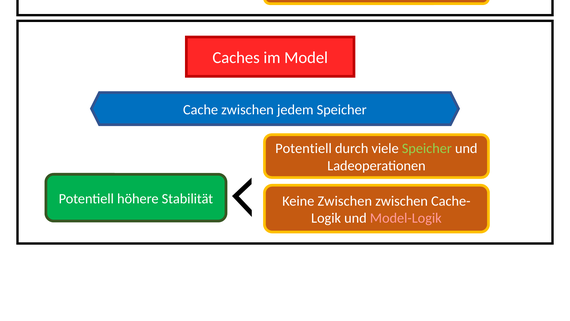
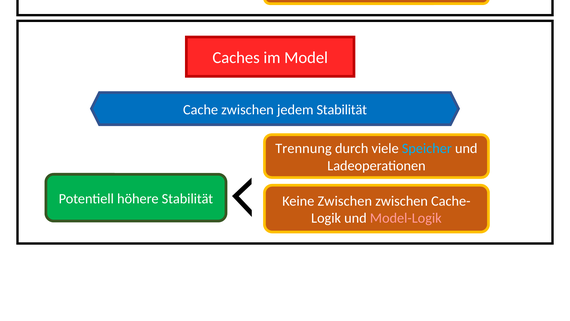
jedem Speicher: Speicher -> Stabilität (342, 110)
Potentiell: Potentiell -> Trennung (304, 148)
Speicher colour: light green -> light blue (427, 148)
